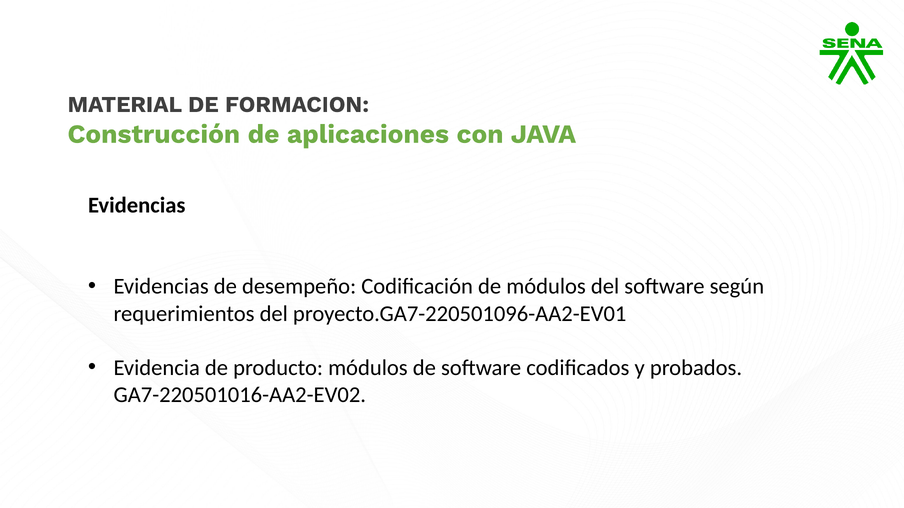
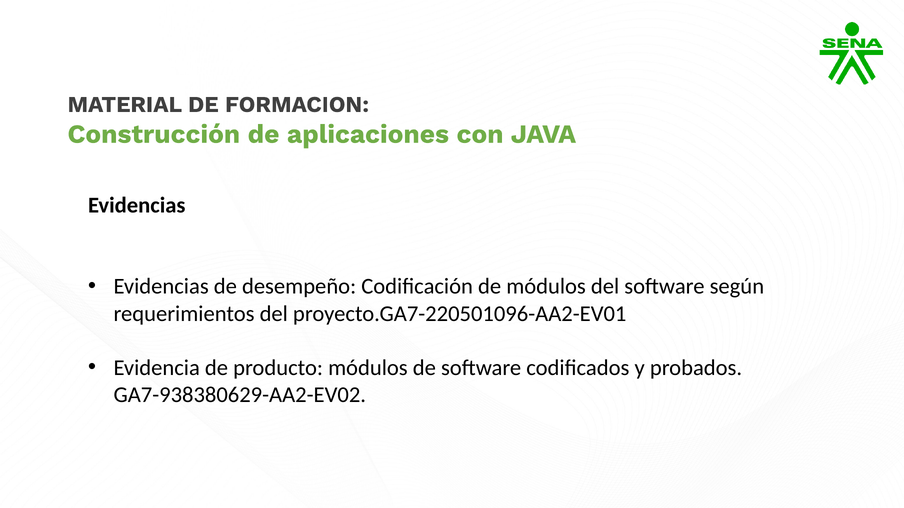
GA7-220501016-AA2-EV02: GA7-220501016-AA2-EV02 -> GA7-938380629-AA2-EV02 (240, 395)
